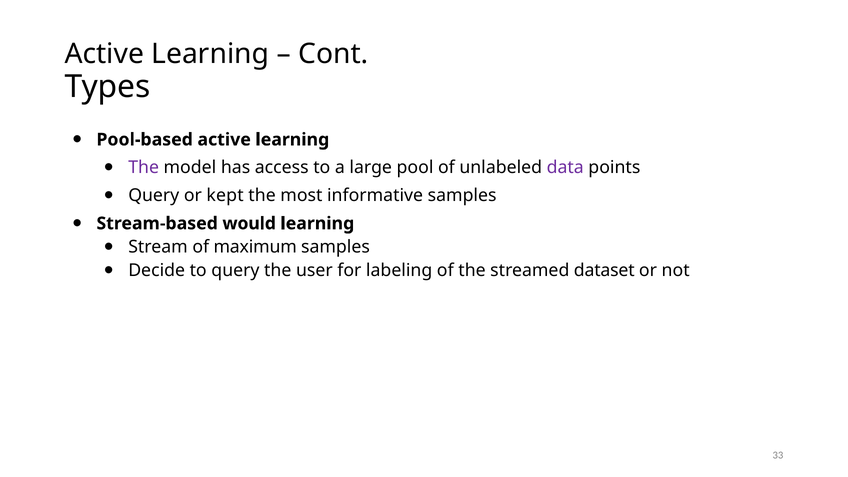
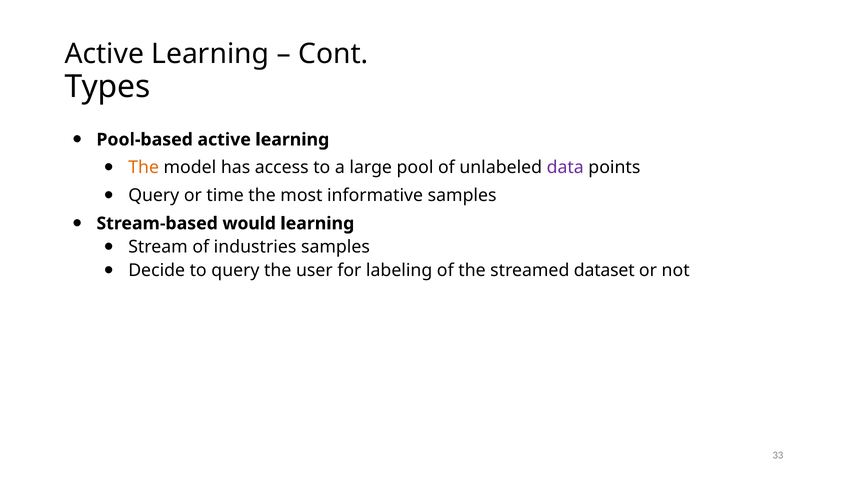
The colour: purple -> orange (144, 168)
kept: kept -> time (225, 196)
maximum: maximum -> industries (255, 247)
